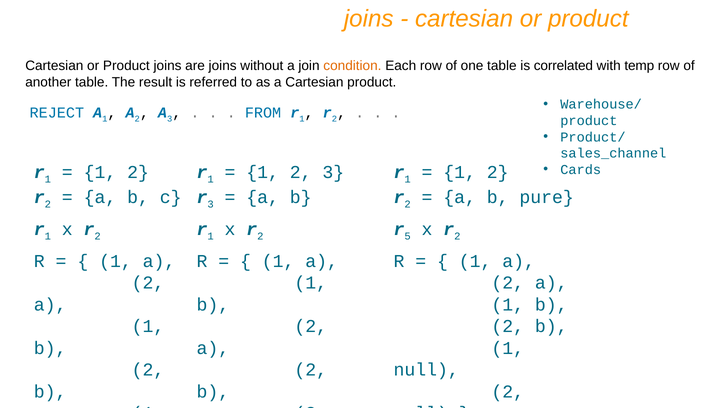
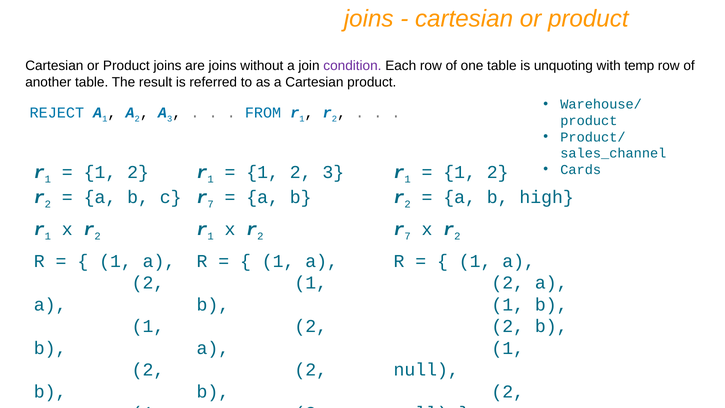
condition colour: orange -> purple (352, 66)
correlated: correlated -> unquoting (563, 66)
3: 3 -> 7 (211, 204)
pure: pure -> high (547, 197)
5: 5 -> 7 (408, 236)
